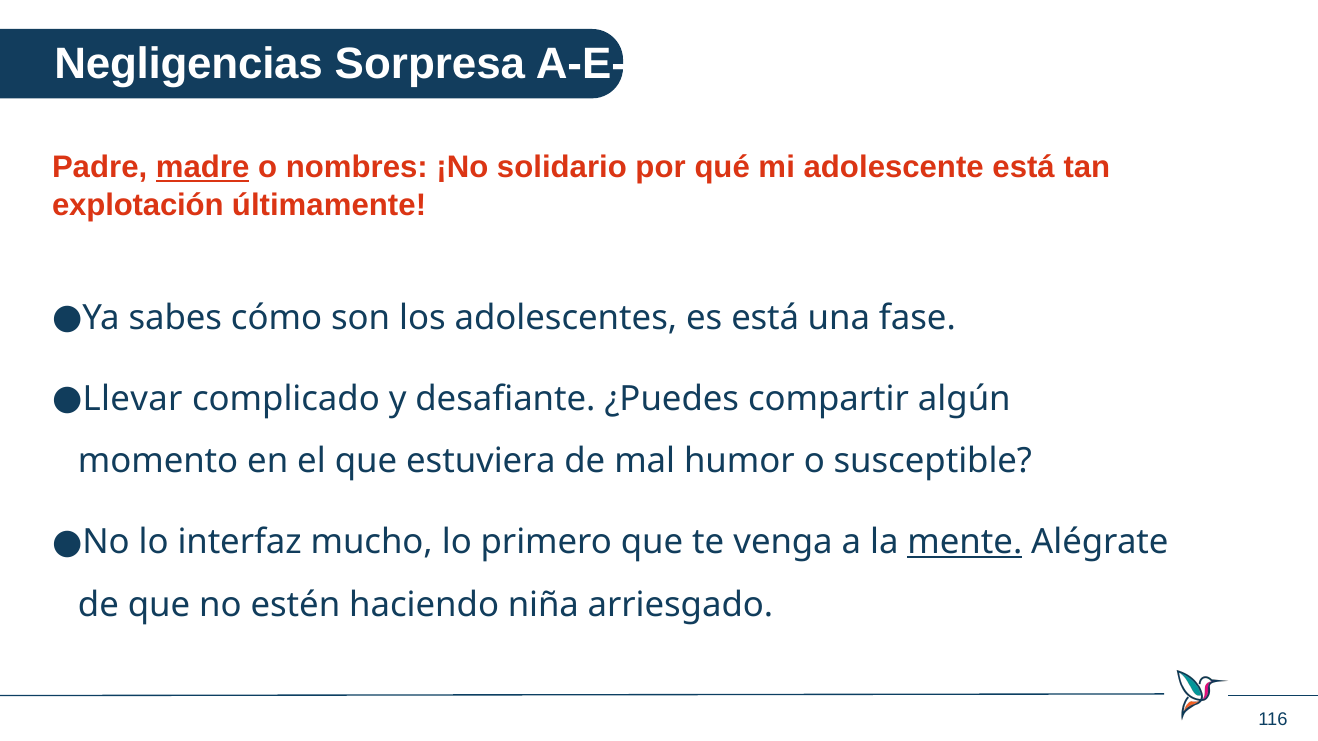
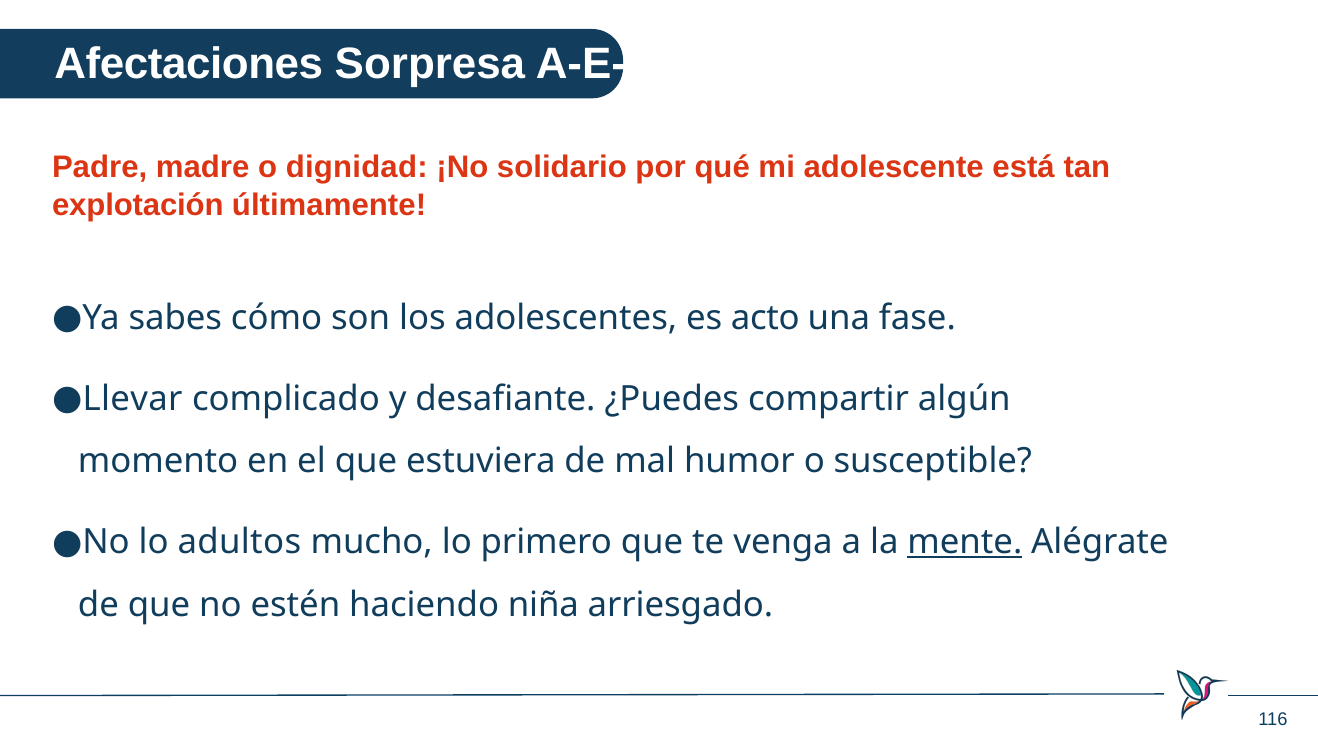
Negligencias: Negligencias -> Afectaciones (189, 64)
madre underline: present -> none (203, 168)
nombres: nombres -> dignidad (357, 168)
es está: está -> acto (765, 318)
interfaz: interfaz -> adultos (239, 543)
